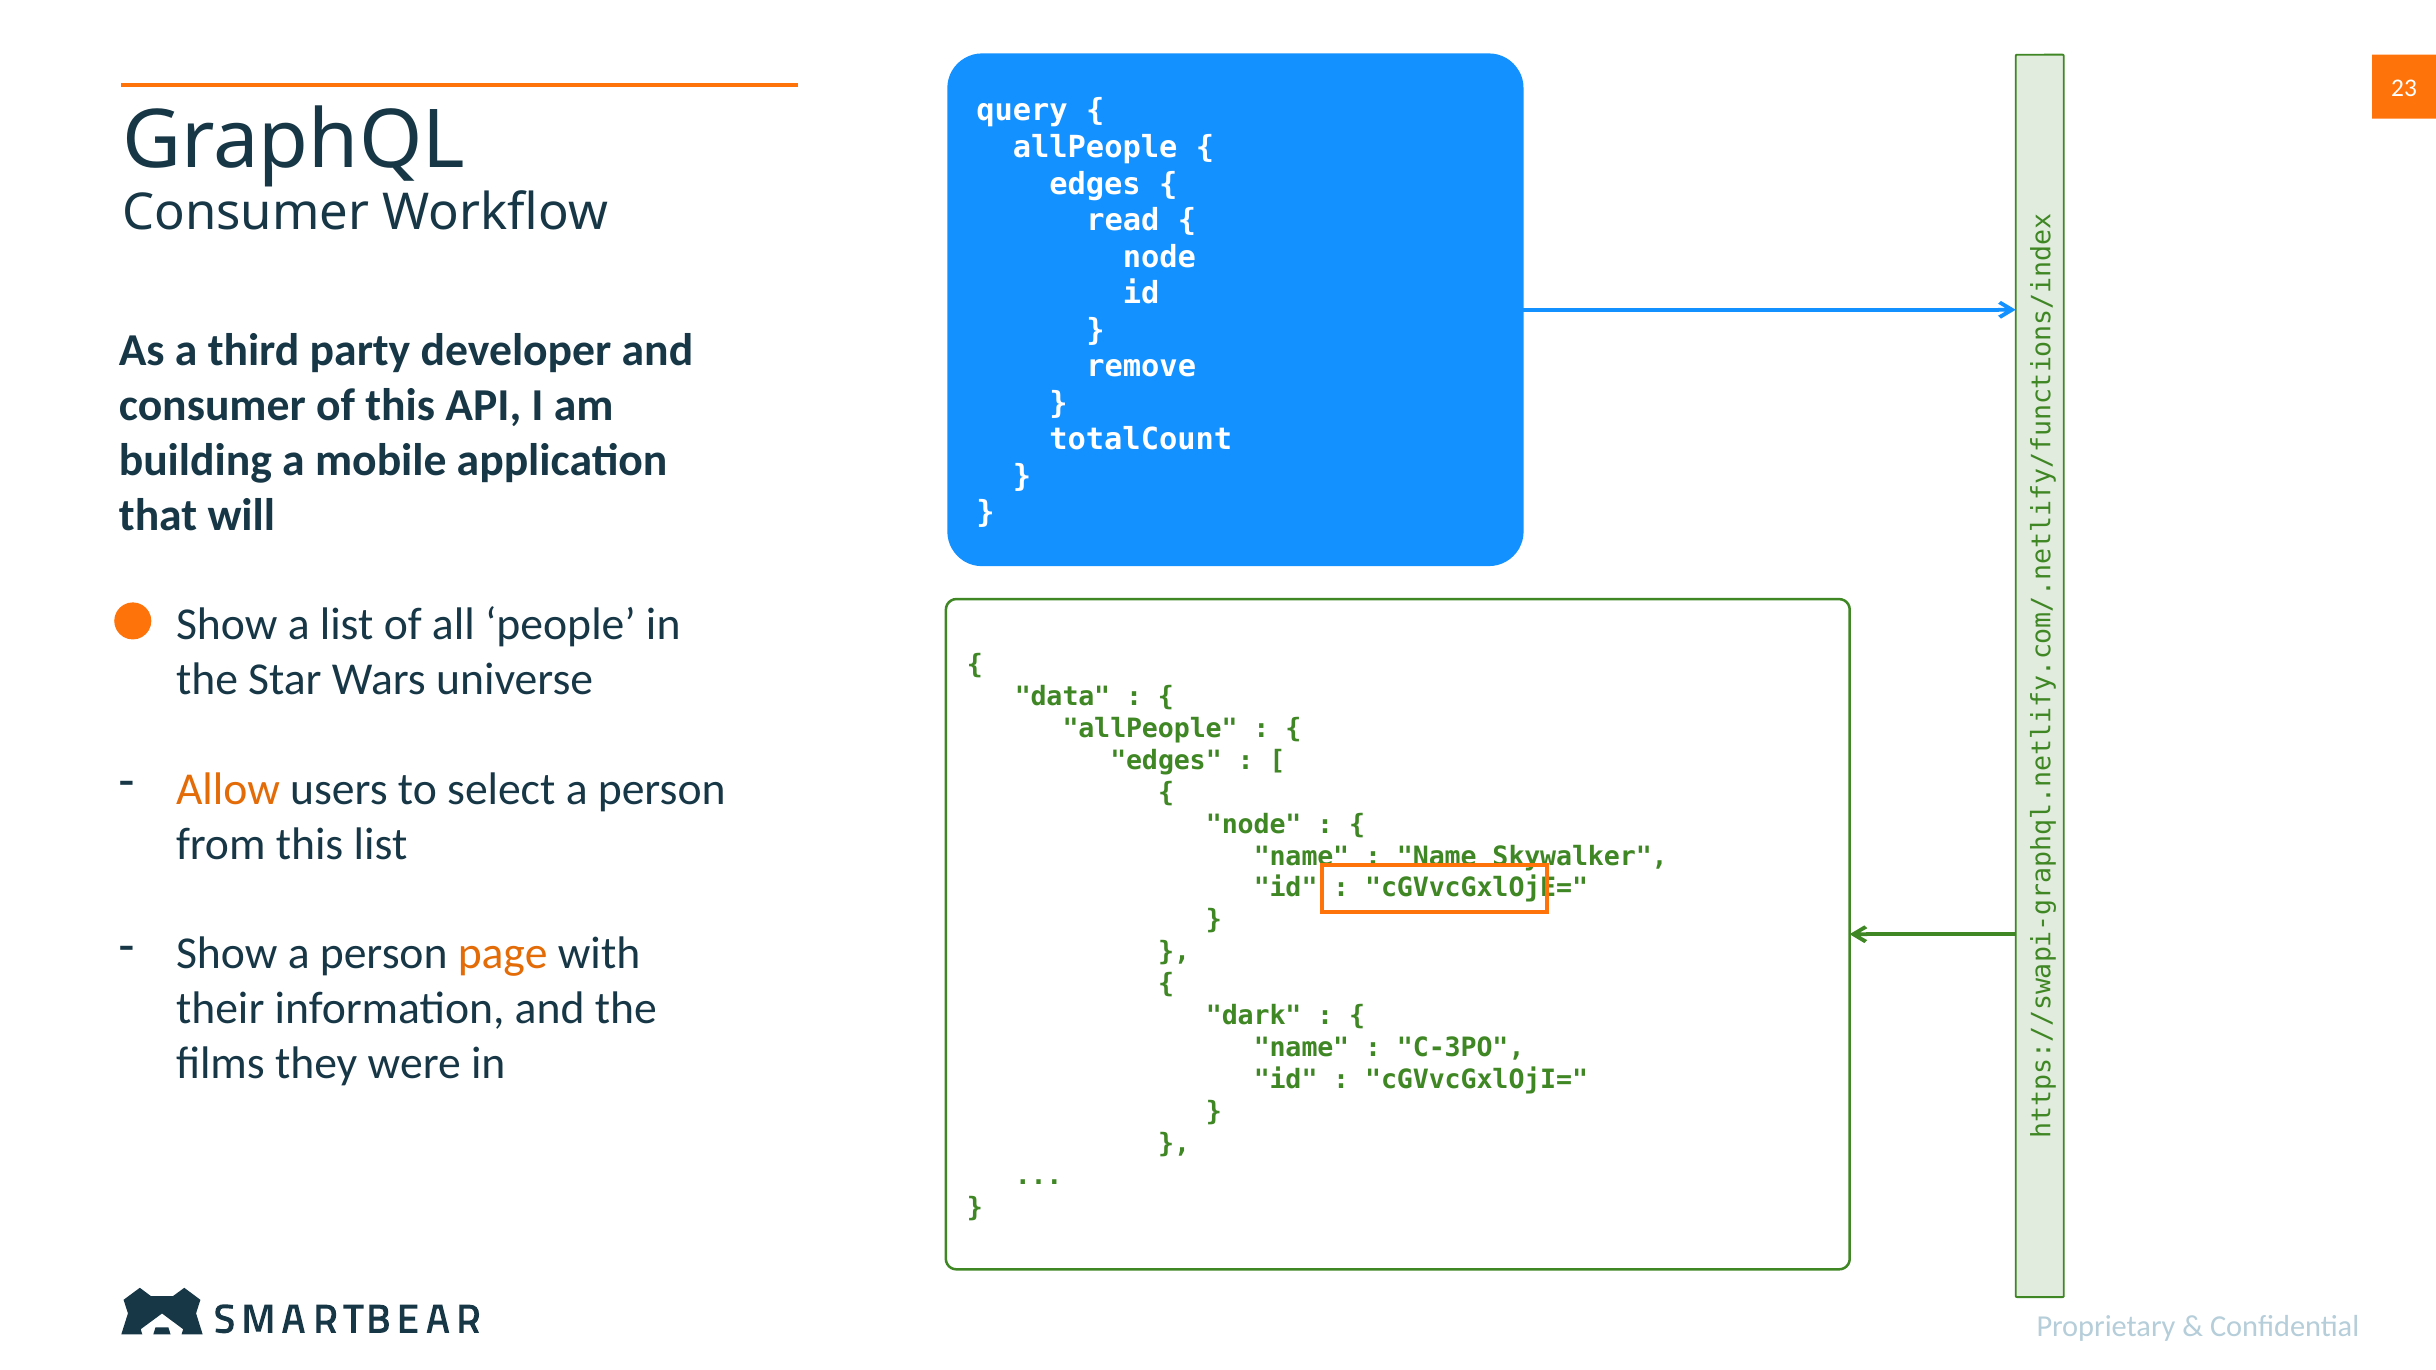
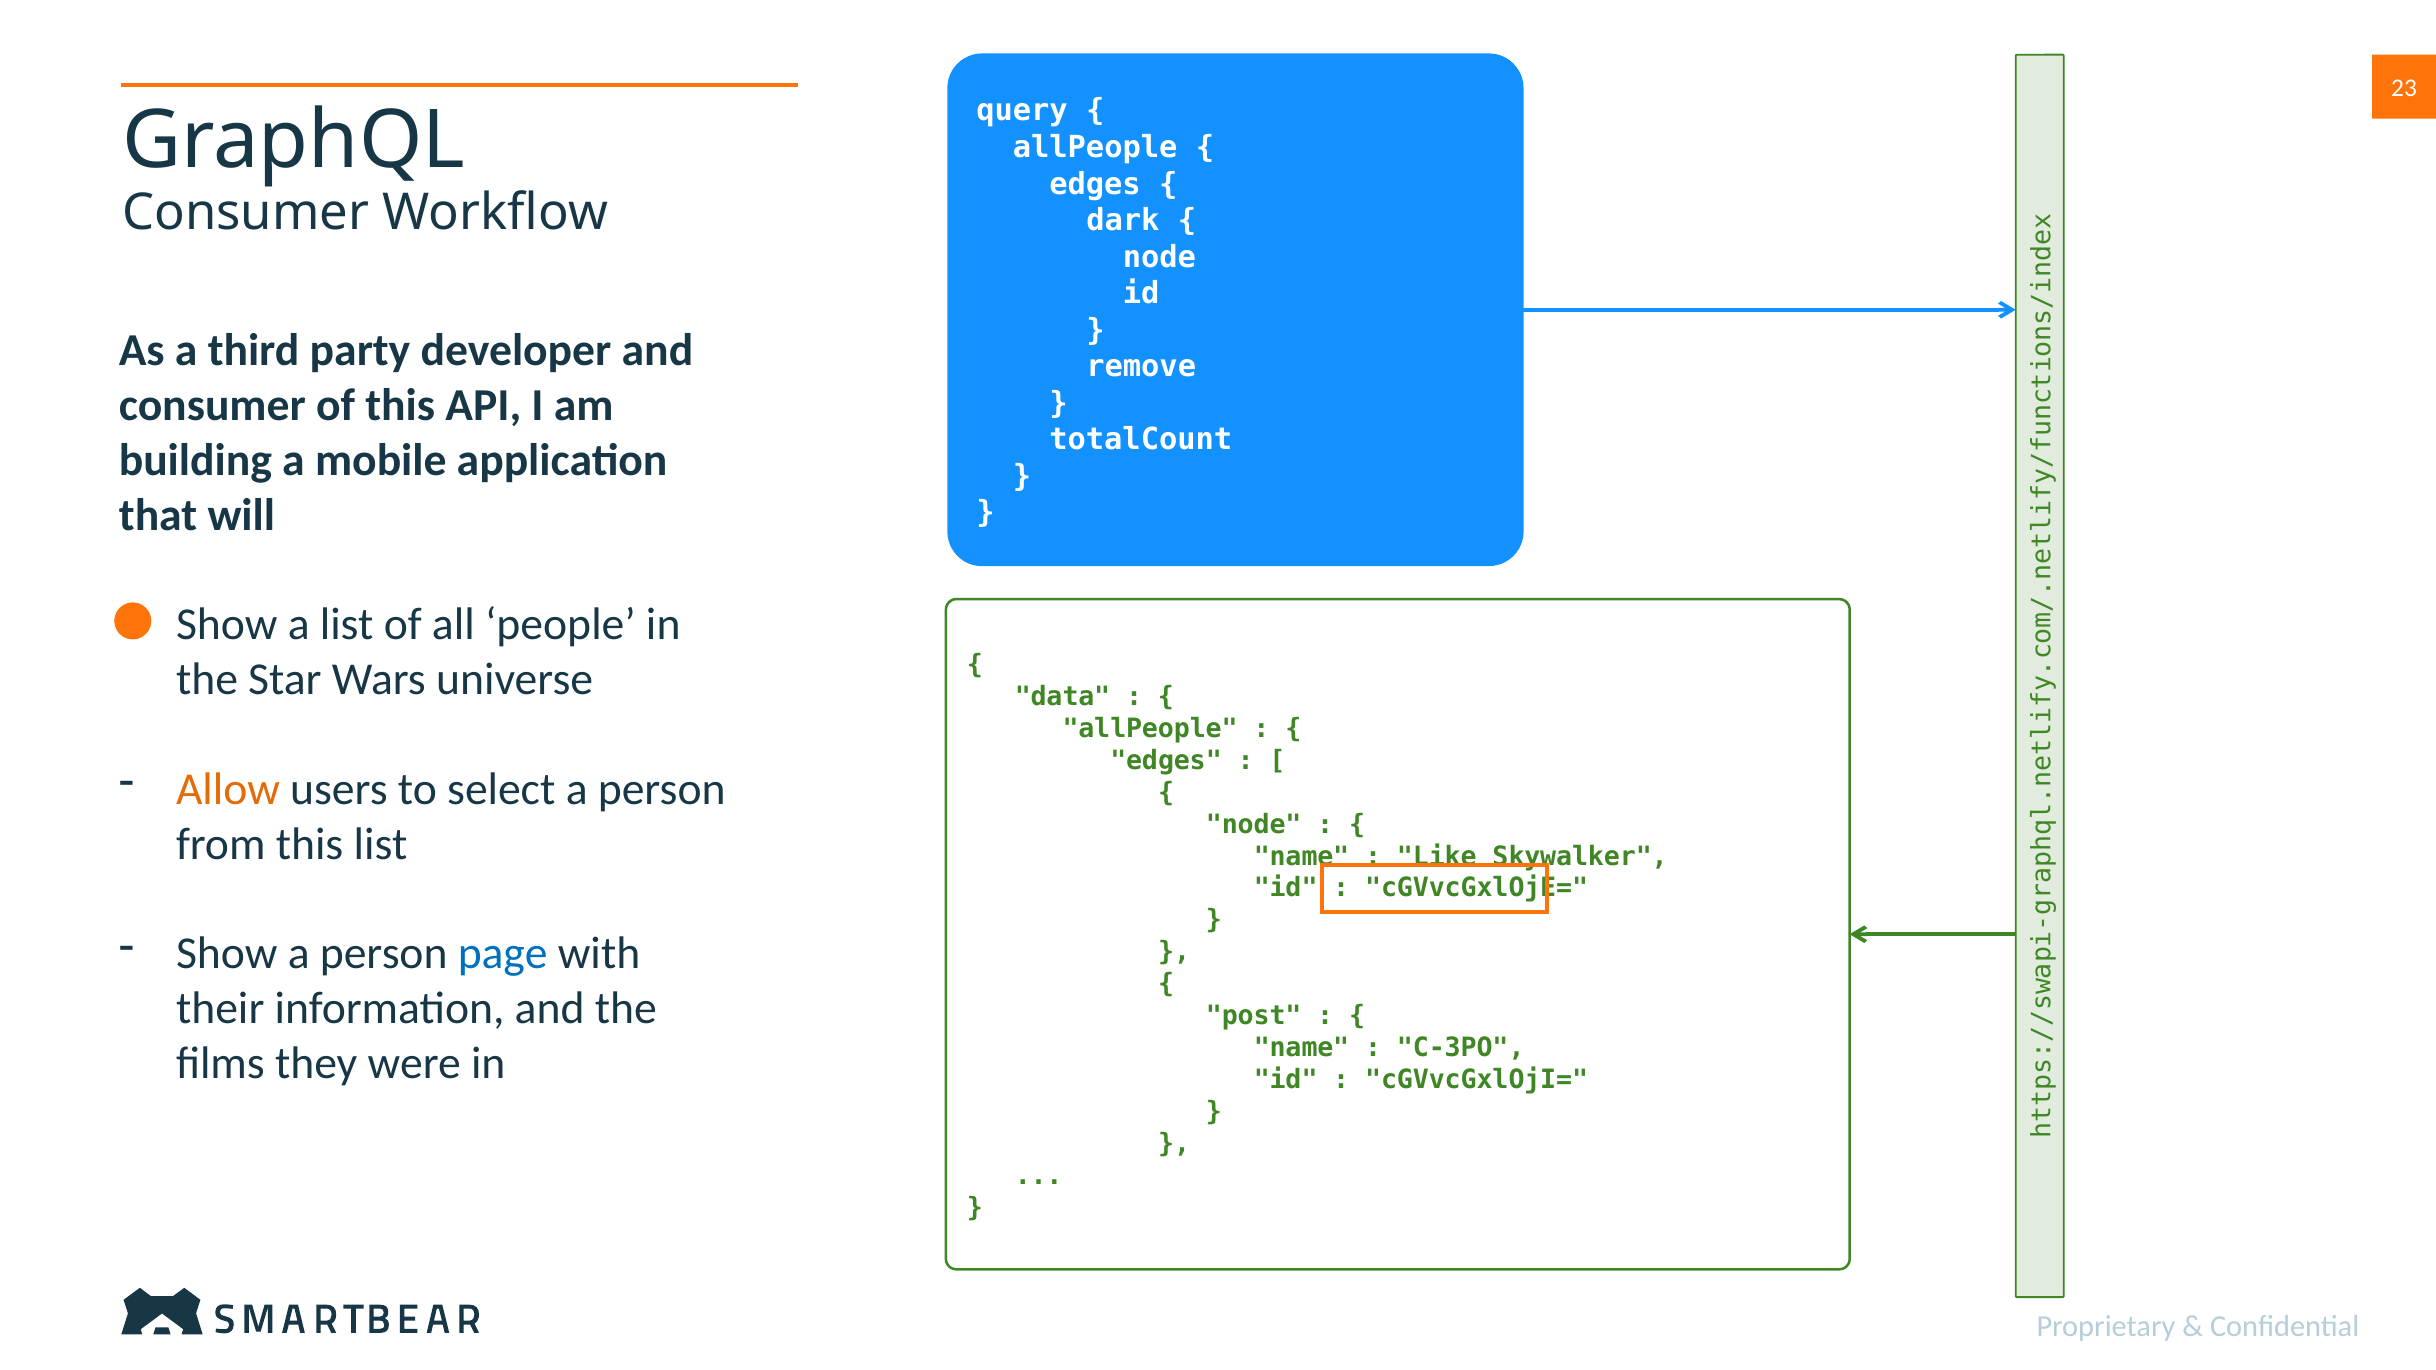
read: read -> dark (1123, 221)
Name: Name -> Like (1437, 856)
page colour: orange -> blue (503, 954)
dark: dark -> post (1254, 1016)
